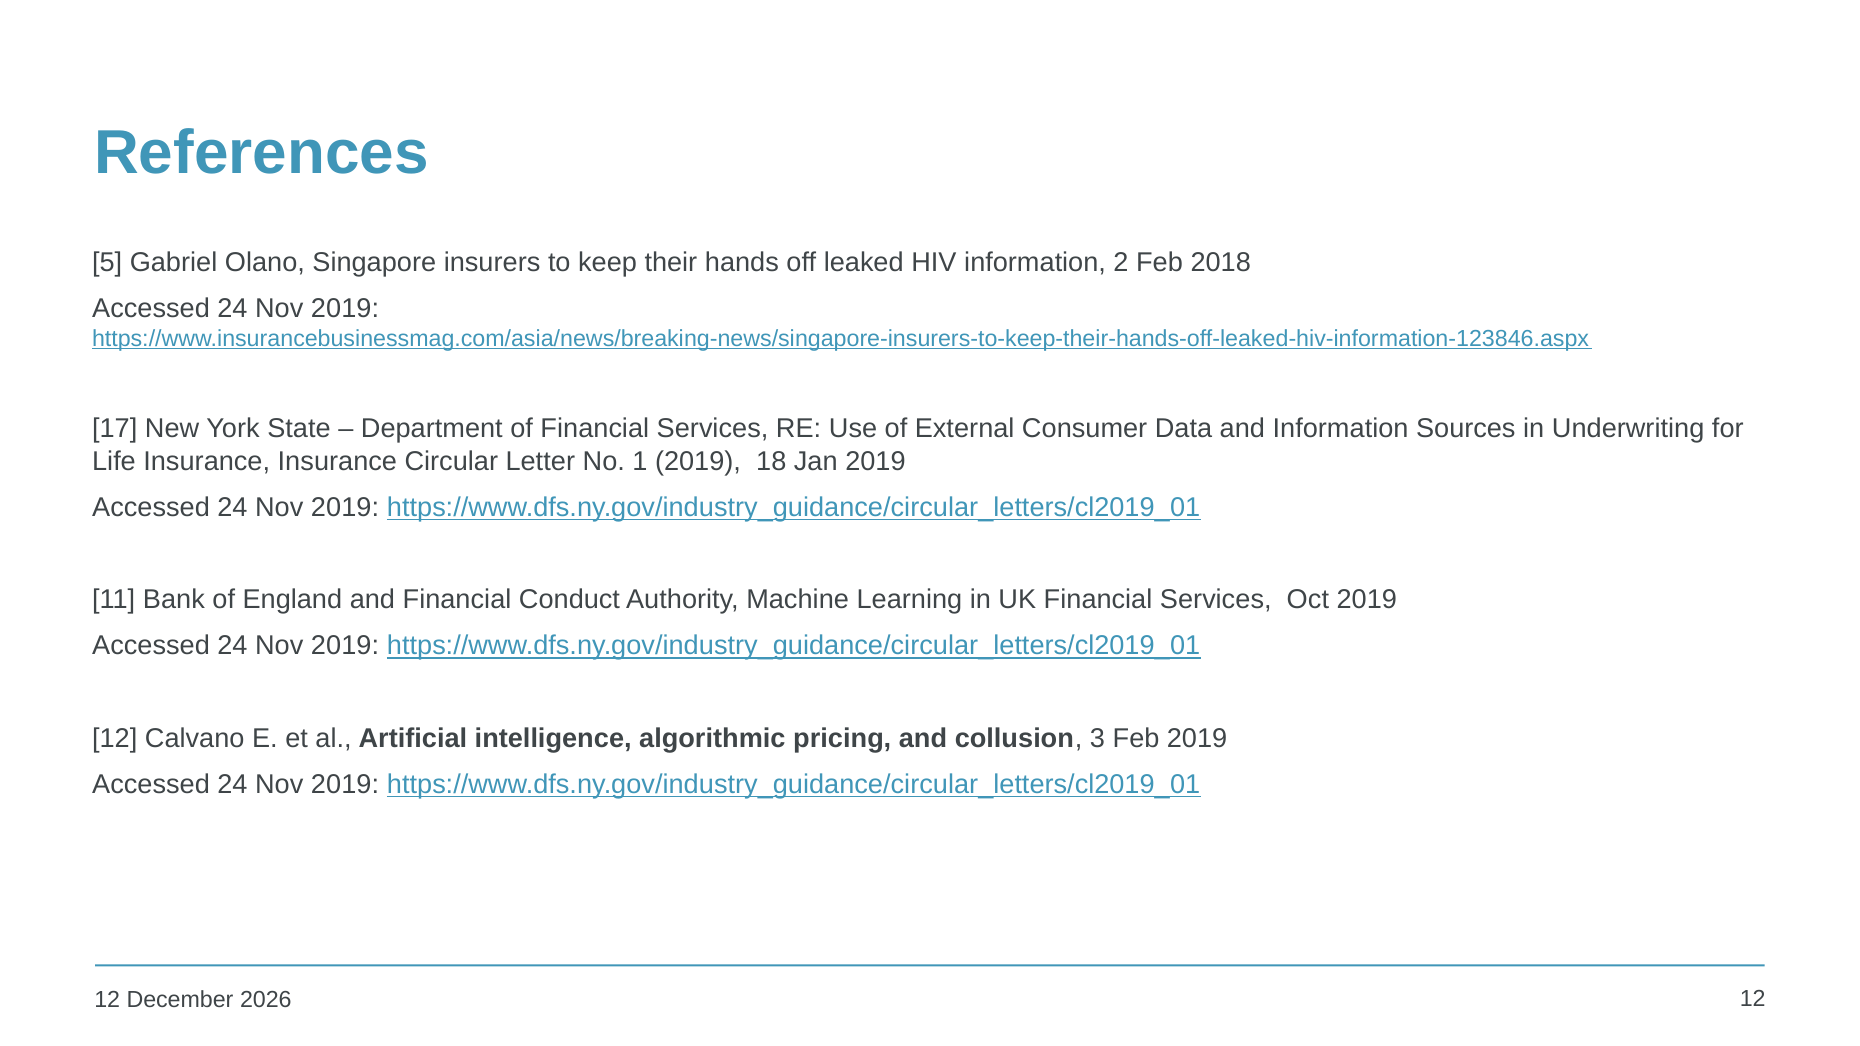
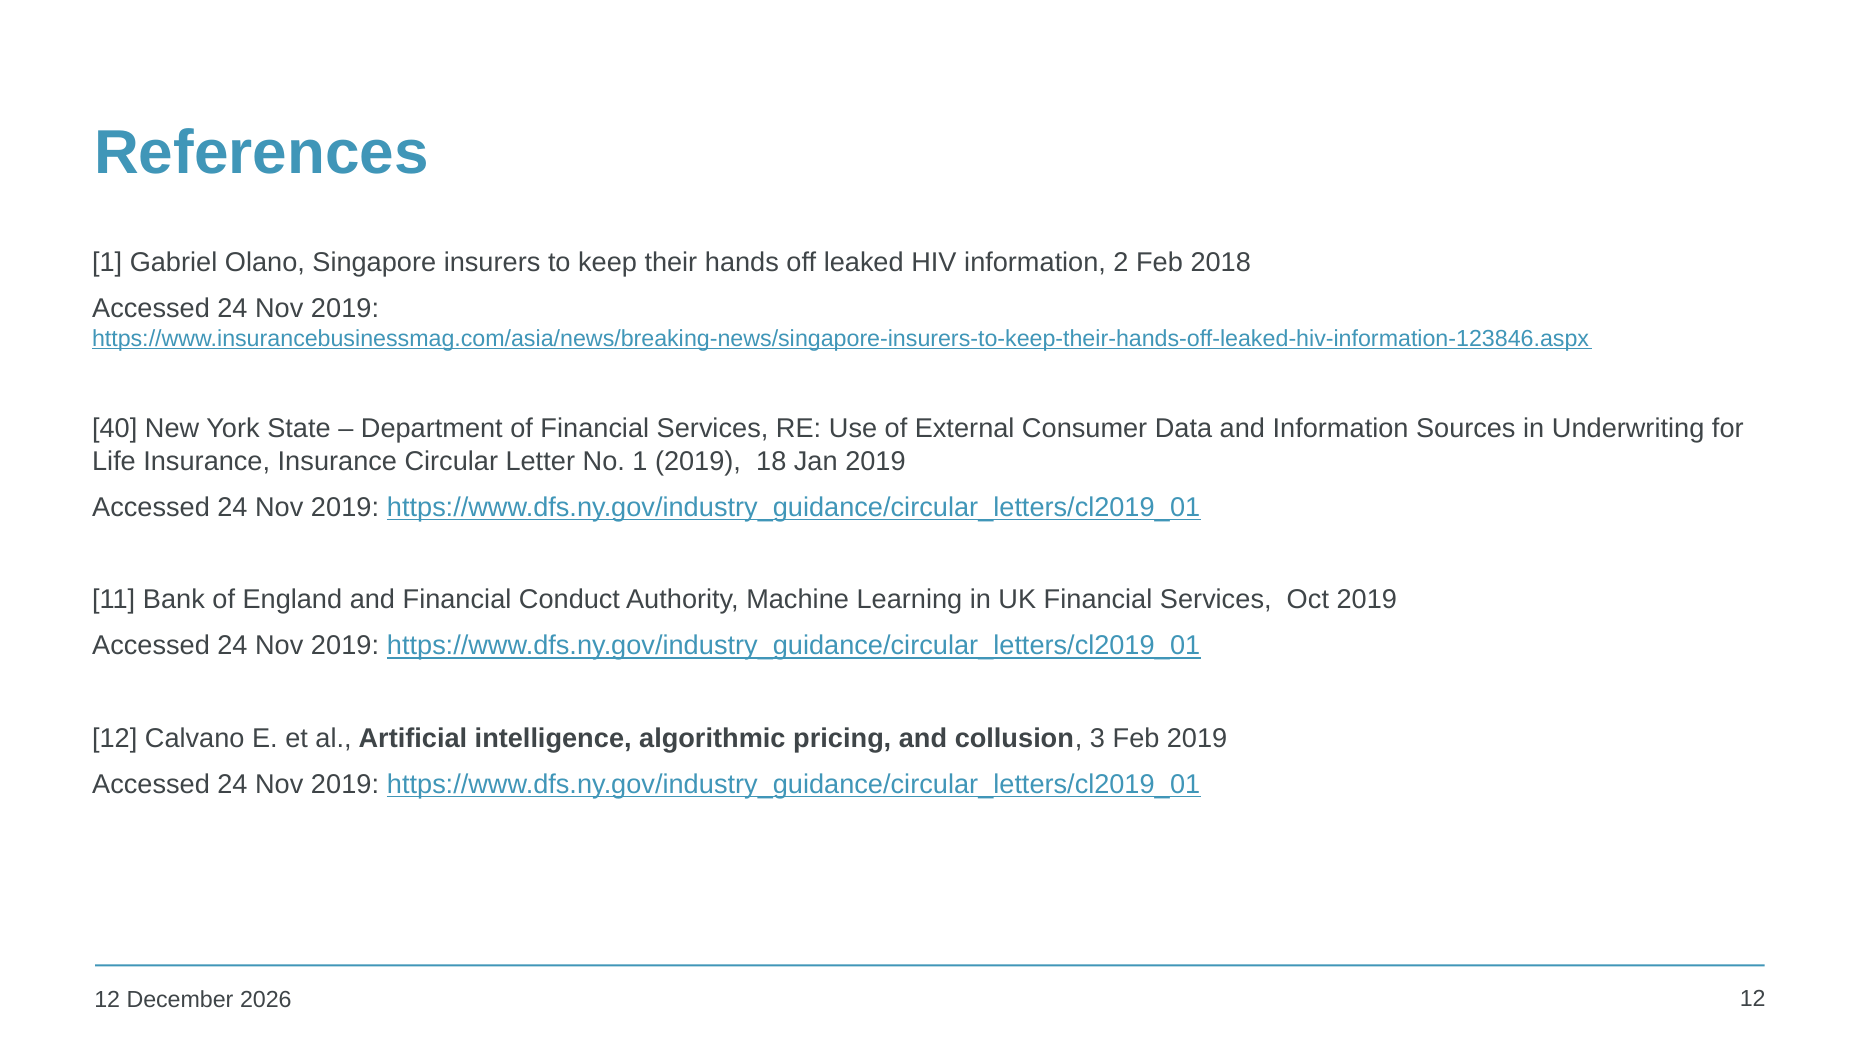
5: 5 -> 1 (107, 263)
17: 17 -> 40 (115, 429)
